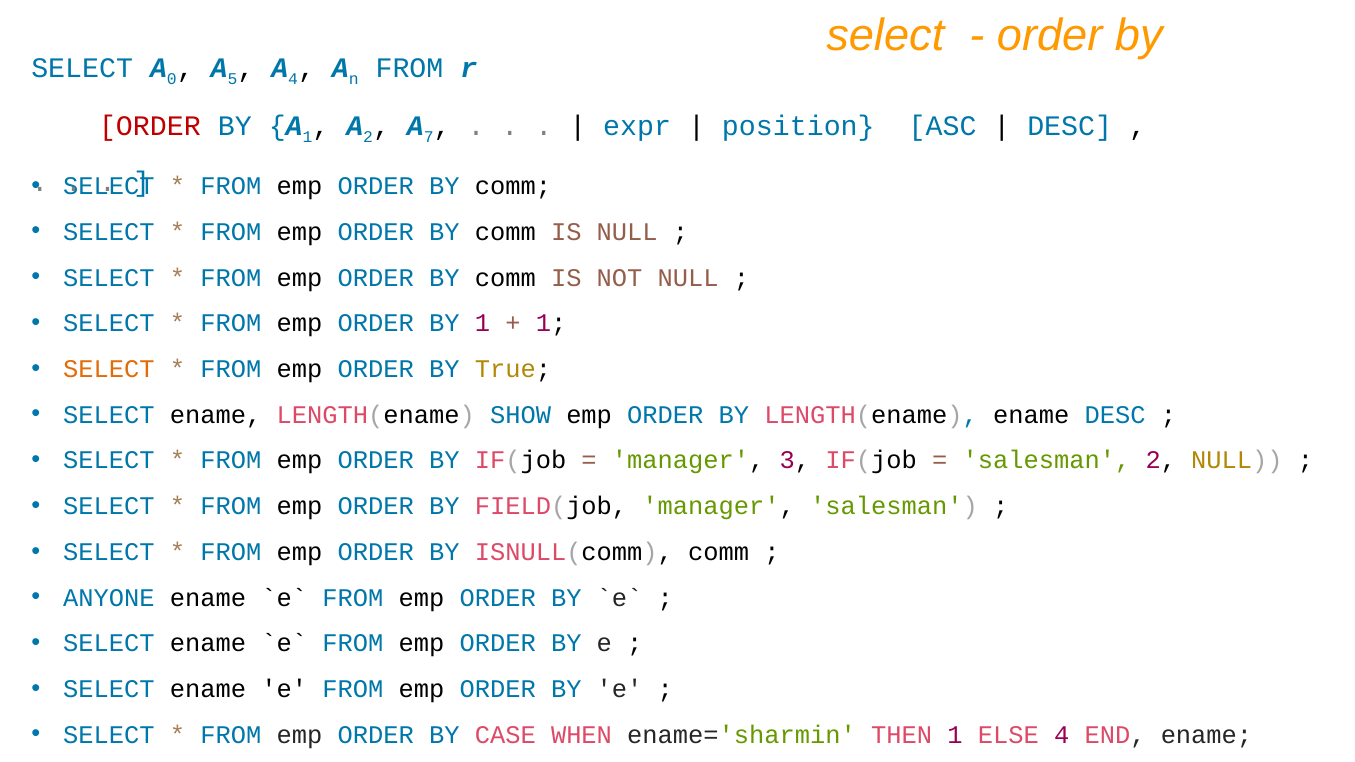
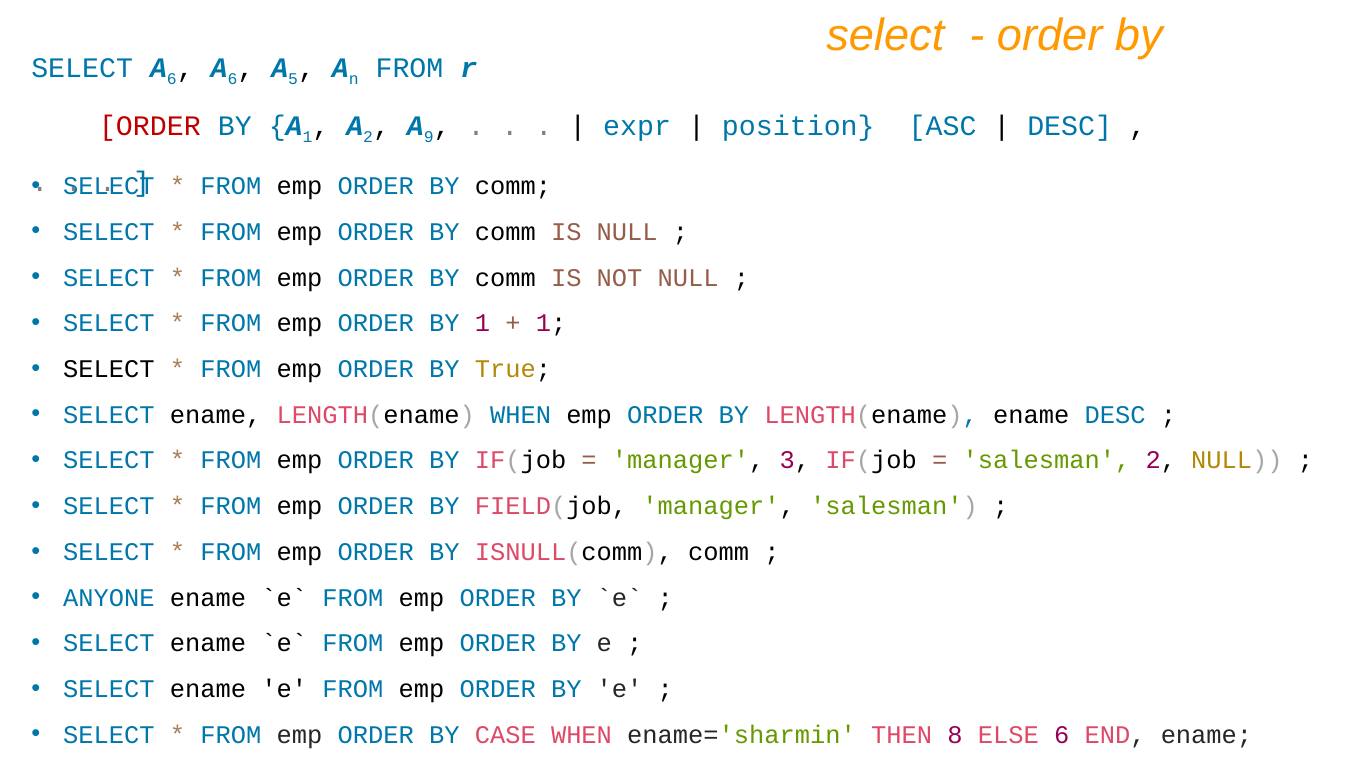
0: 0 -> 6 (172, 80)
5: 5 -> 6 (232, 80)
4: 4 -> 5 (293, 80)
7: 7 -> 9 (429, 137)
SELECT colour: orange -> black (109, 369)
LENGTH(ename SHOW: SHOW -> WHEN (521, 415)
THEN 1: 1 -> 8 (955, 735)
ELSE 4: 4 -> 6 (1062, 735)
